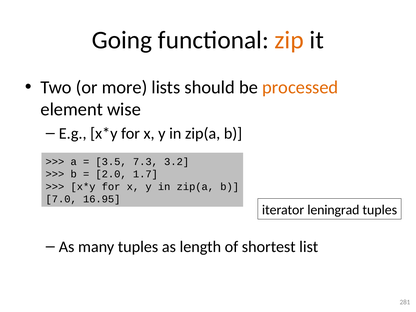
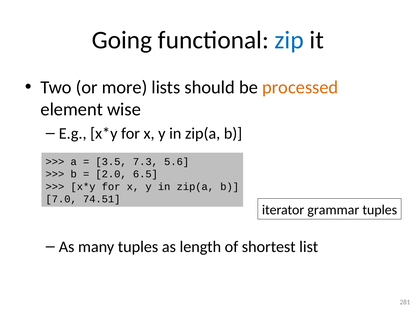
zip colour: orange -> blue (289, 40)
3.2: 3.2 -> 5.6 (177, 162)
1.7: 1.7 -> 6.5 (145, 174)
16.95: 16.95 -> 74.51 (102, 199)
leningrad: leningrad -> grammar (333, 210)
